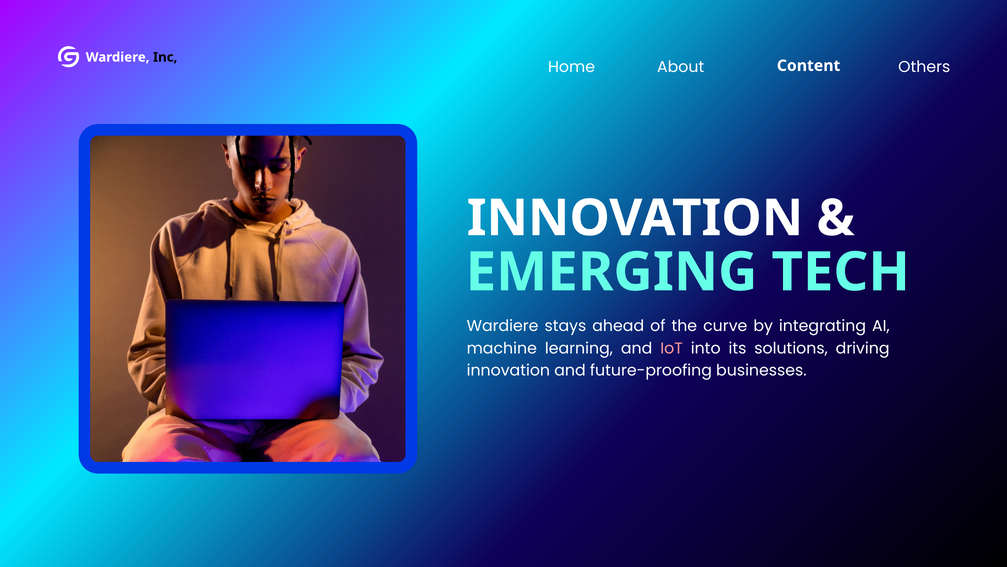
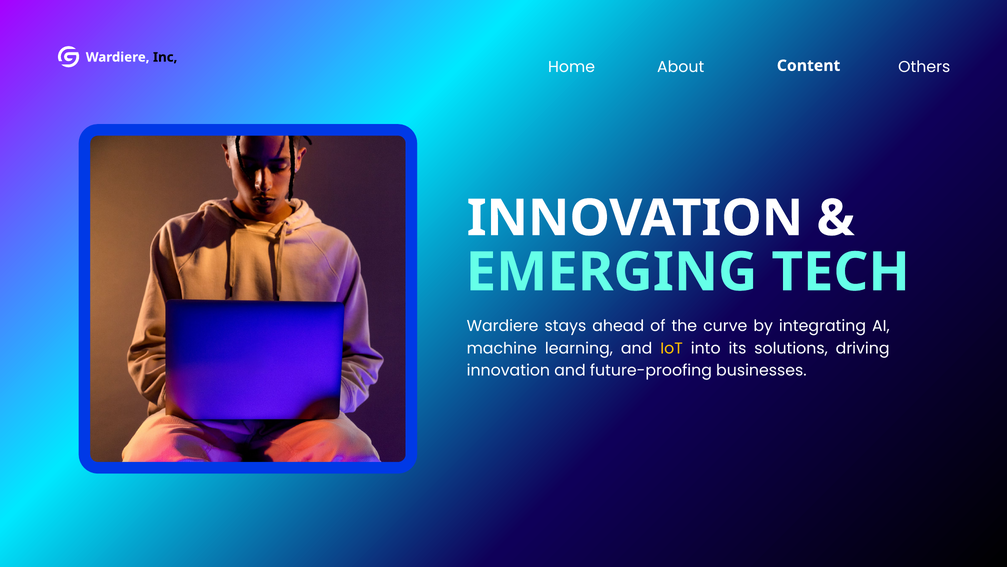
IoT colour: pink -> yellow (672, 348)
